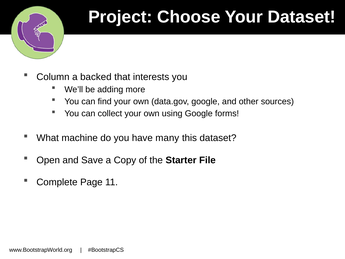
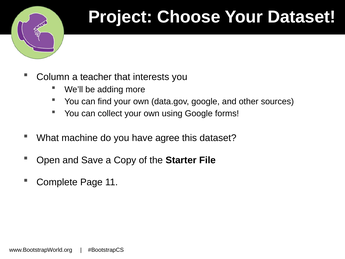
backed: backed -> teacher (96, 77)
many: many -> agree (167, 138)
